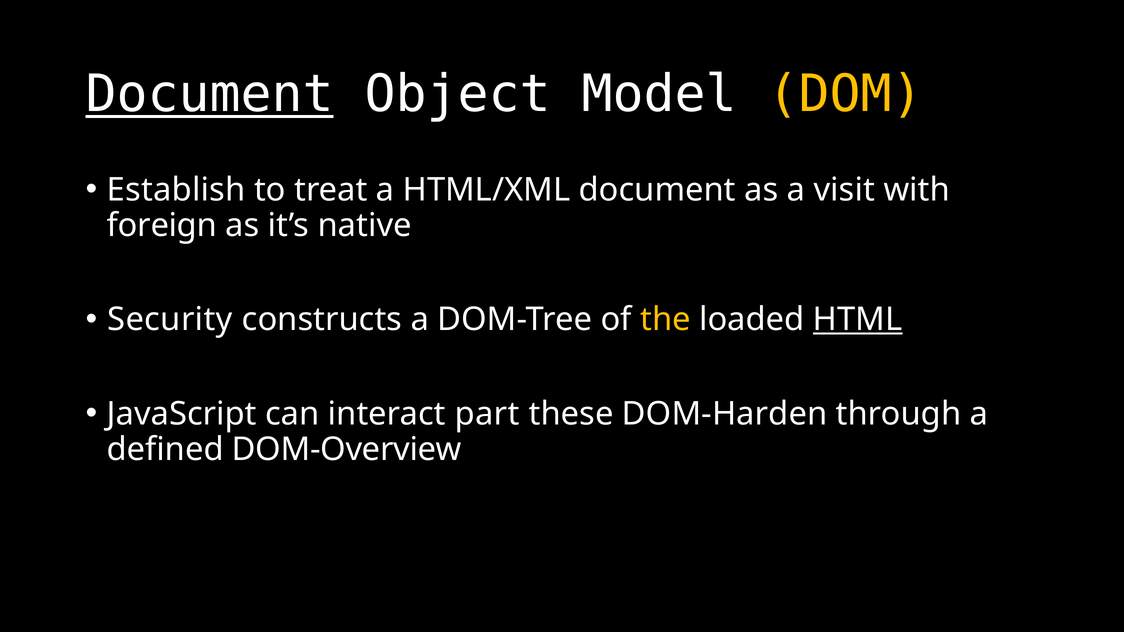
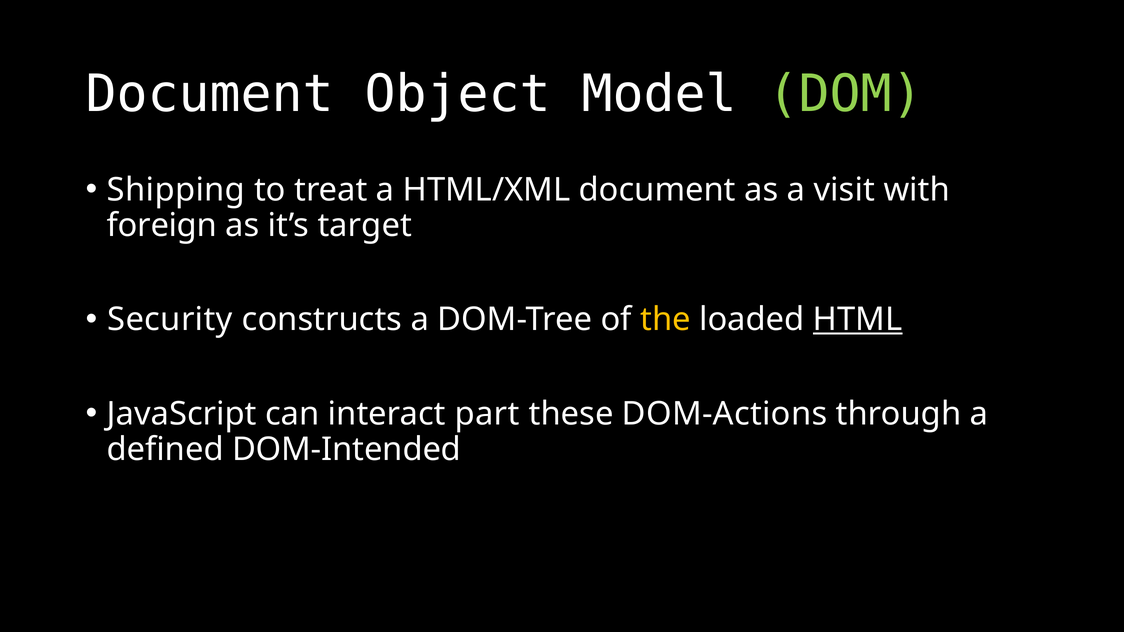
Document underline: present -> none (210, 94)
DOM colour: yellow -> light green (845, 94)
Establish: Establish -> Shipping (176, 190)
native: native -> target (365, 225)
DOM-Harden: DOM-Harden -> DOM-Actions (725, 414)
DOM-Overview: DOM-Overview -> DOM-Intended (347, 449)
